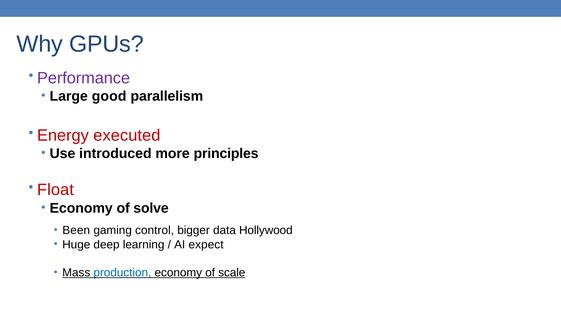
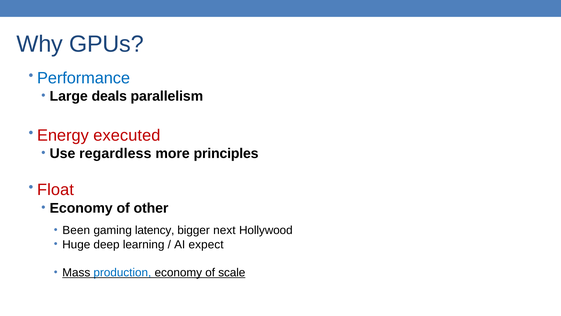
Performance colour: purple -> blue (84, 78)
good: good -> deals (109, 96)
introduced: introduced -> regardless (115, 153)
solve: solve -> other (151, 208)
control: control -> latency (155, 230)
data: data -> next (224, 230)
